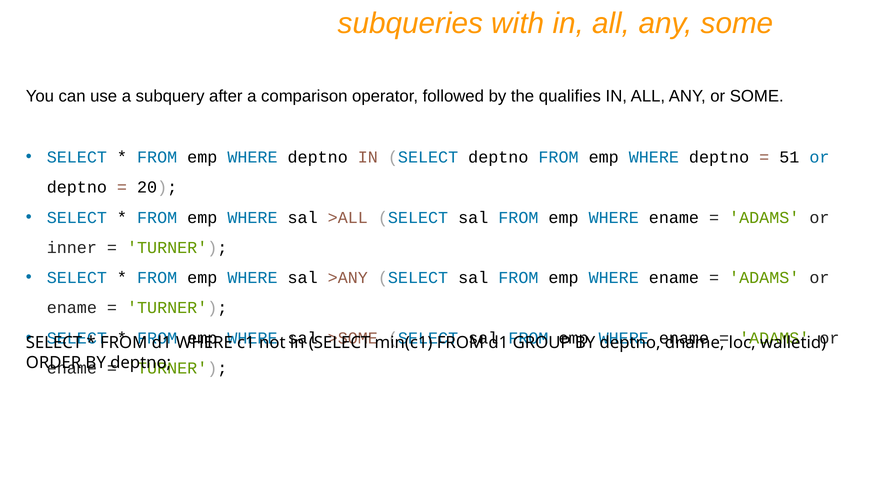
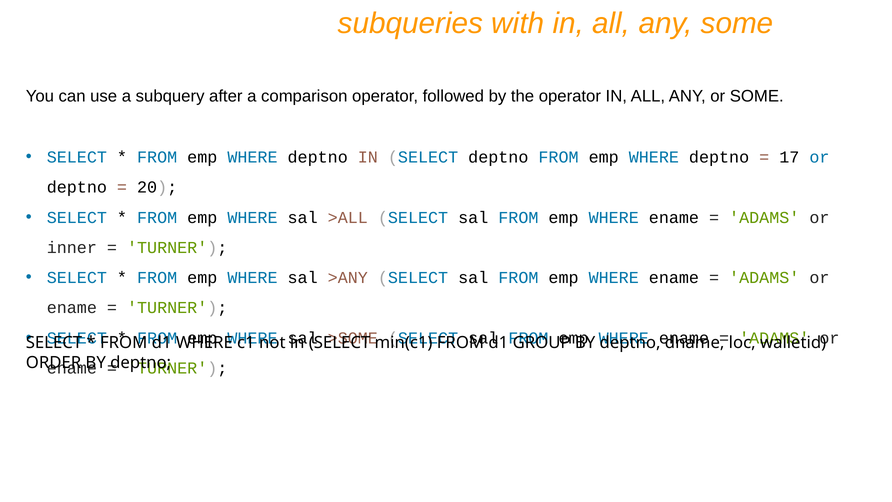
the qualifies: qualifies -> operator (570, 96)
51: 51 -> 17 (789, 157)
